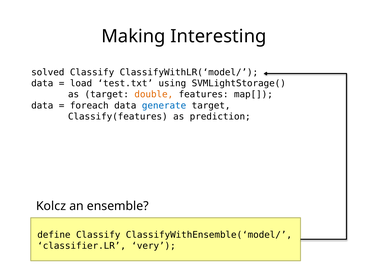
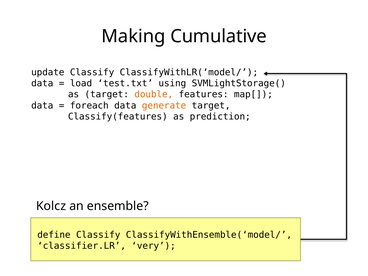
Interesting: Interesting -> Cumulative (219, 36)
solved: solved -> update (48, 72)
generate colour: blue -> orange (164, 105)
